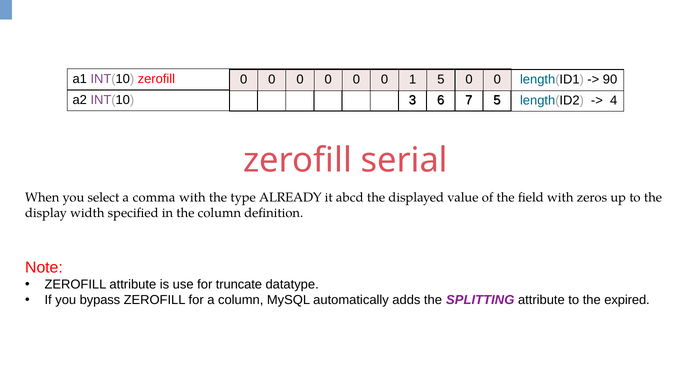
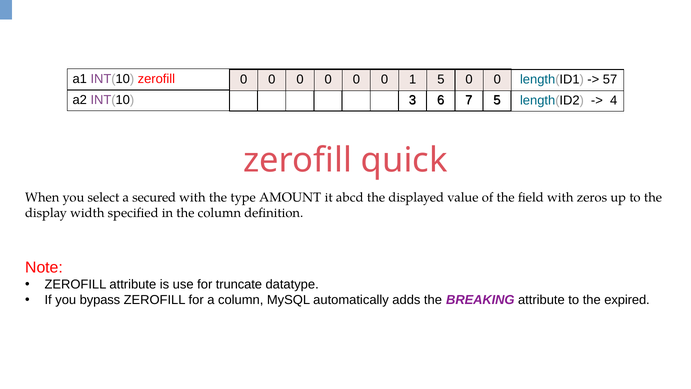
90: 90 -> 57 (610, 80)
serial: serial -> quick (404, 160)
comma: comma -> secured (154, 197)
ALREADY: ALREADY -> AMOUNT (290, 197)
SPLITTING: SPLITTING -> BREAKING (480, 300)
